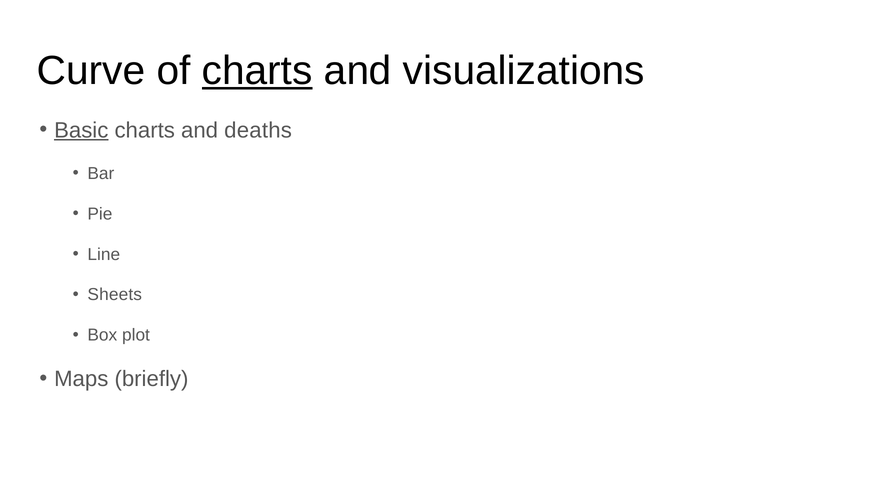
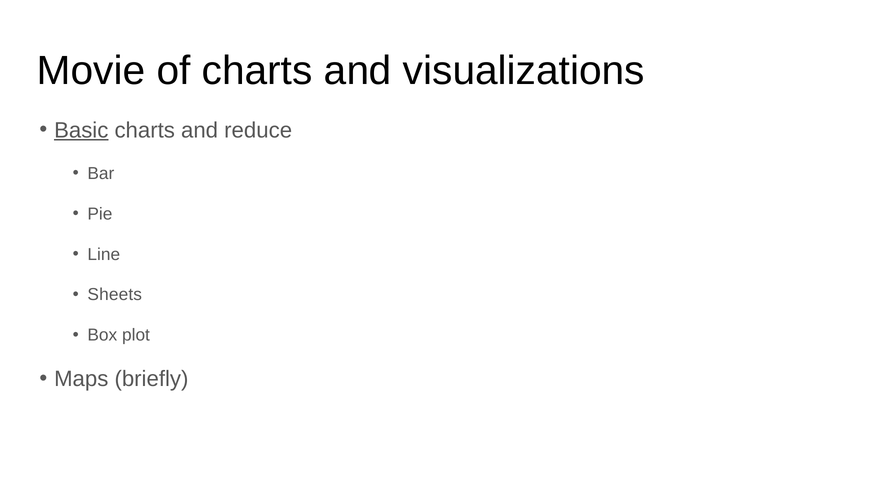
Curve: Curve -> Movie (91, 71)
charts underline: present -> none (257, 71)
deaths: deaths -> reduce (258, 130)
